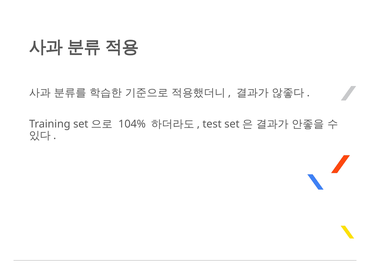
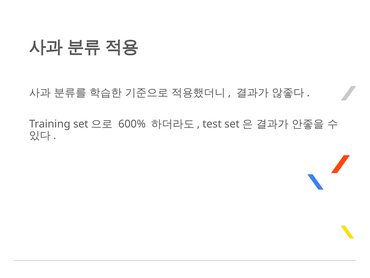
104%: 104% -> 600% (132, 124)
